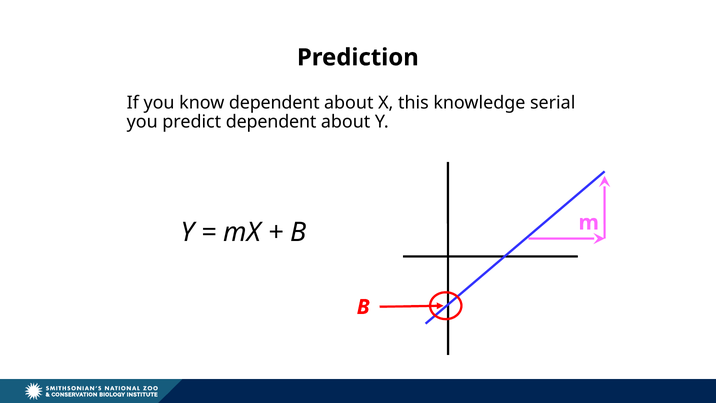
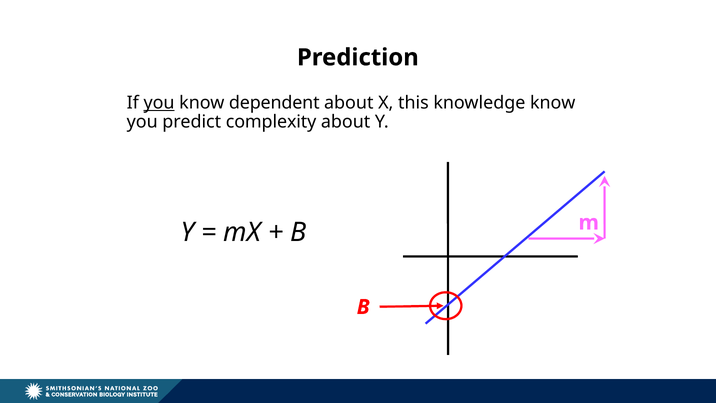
you underline: none -> present (159, 103)
knowledge serial: serial -> know (553, 103)
predict dependent: dependent -> complexity (271, 122)
